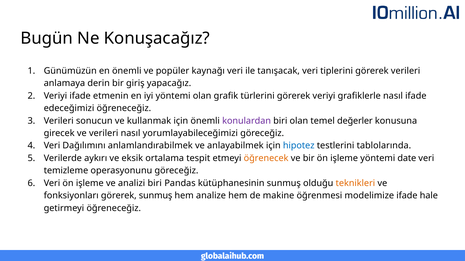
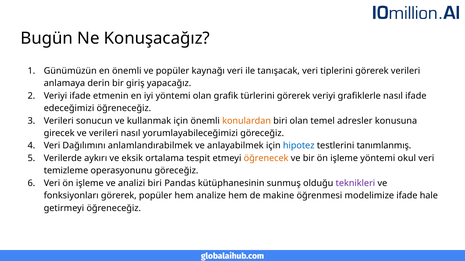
konulardan colour: purple -> orange (247, 121)
değerler: değerler -> adresler (355, 121)
tablolarında: tablolarında -> tanımlanmış (384, 146)
date: date -> okul (407, 158)
teknikleri colour: orange -> purple (355, 183)
görerek sunmuş: sunmuş -> popüler (156, 196)
